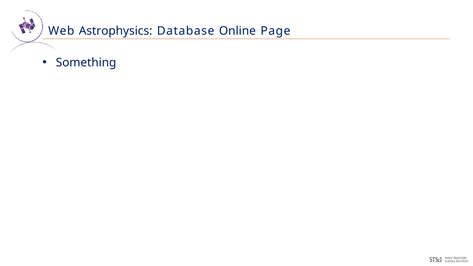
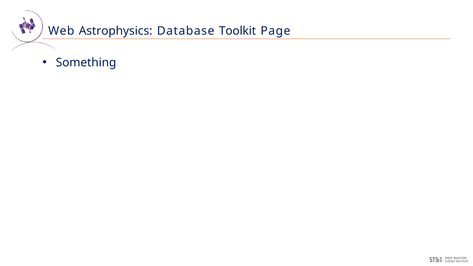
Online: Online -> Toolkit (237, 31)
